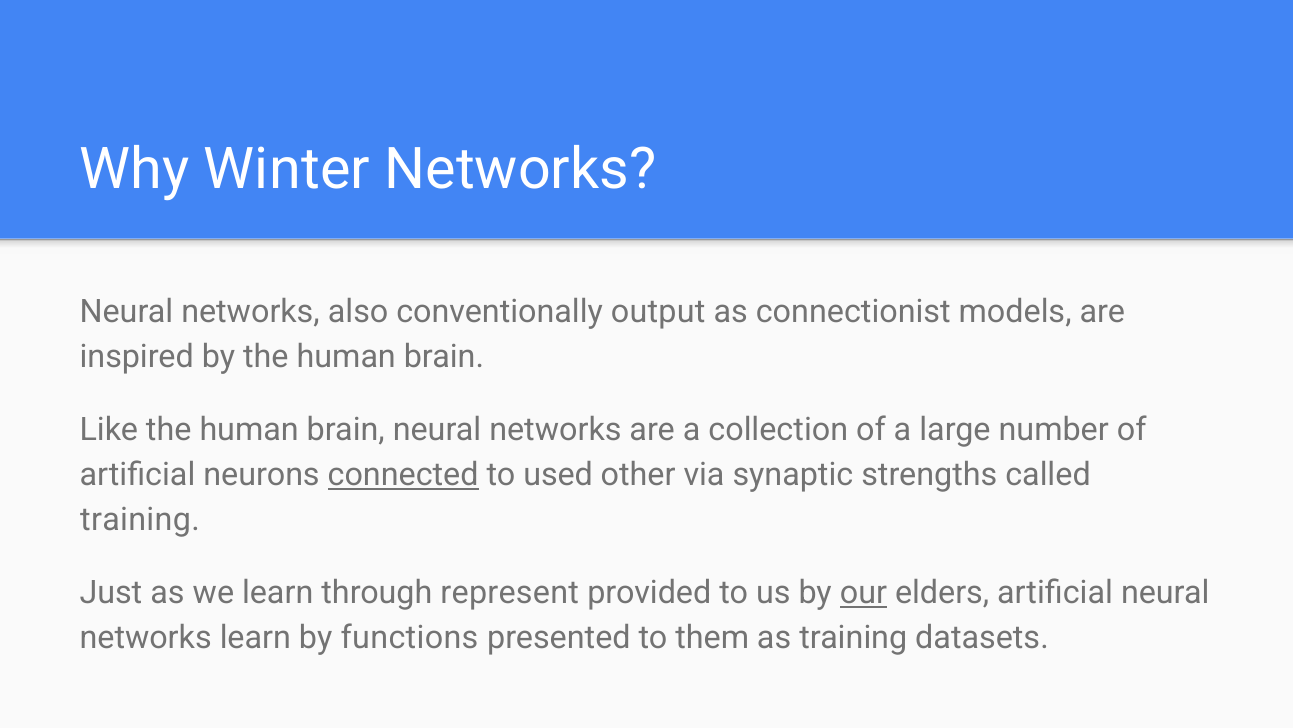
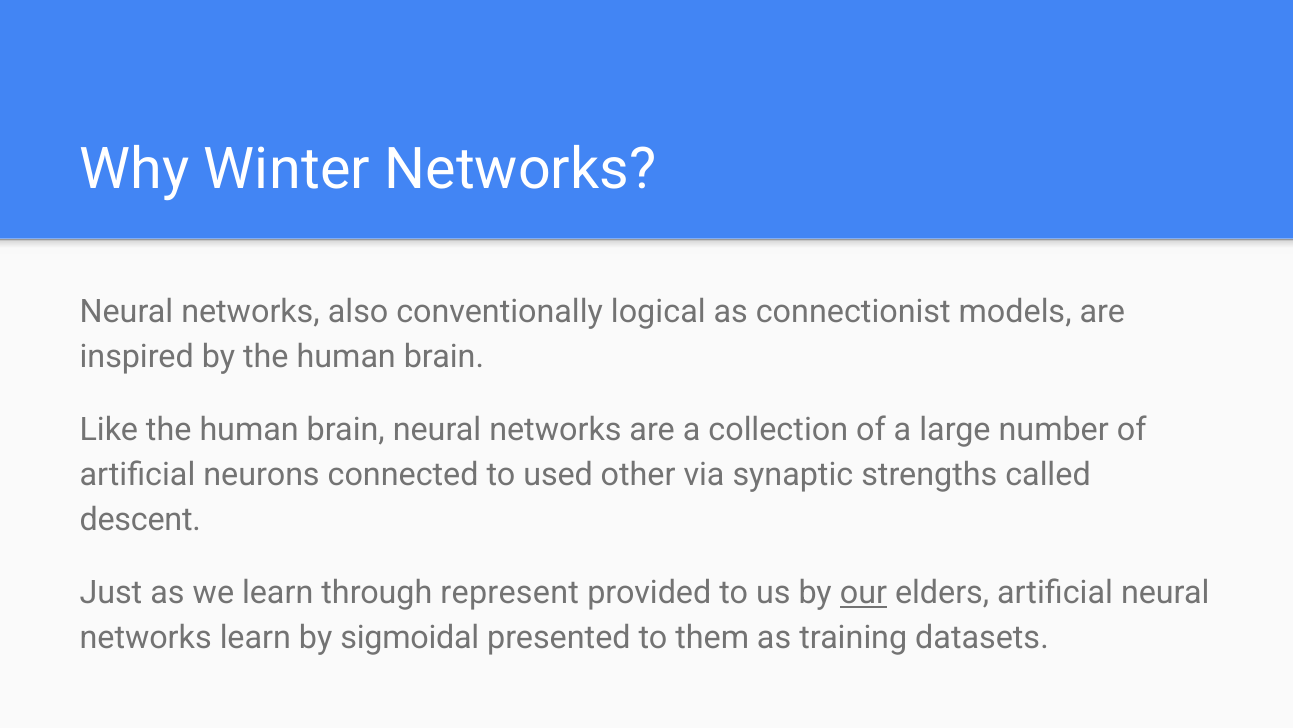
output: output -> logical (658, 312)
connected underline: present -> none (403, 474)
training: training -> descent (140, 519)
functions: functions -> sigmoidal (410, 637)
